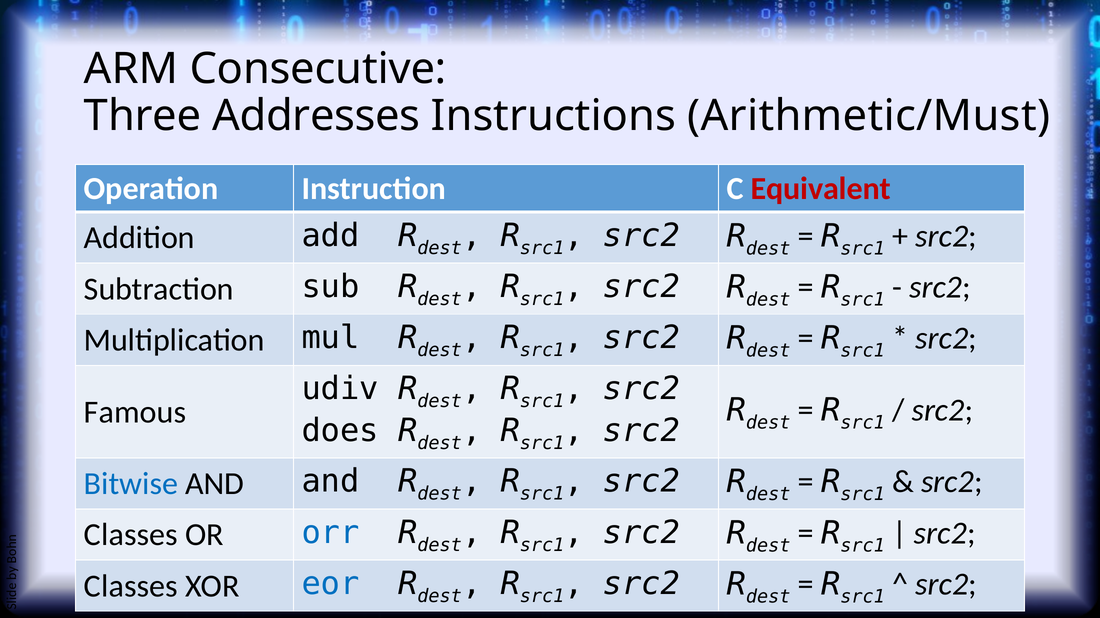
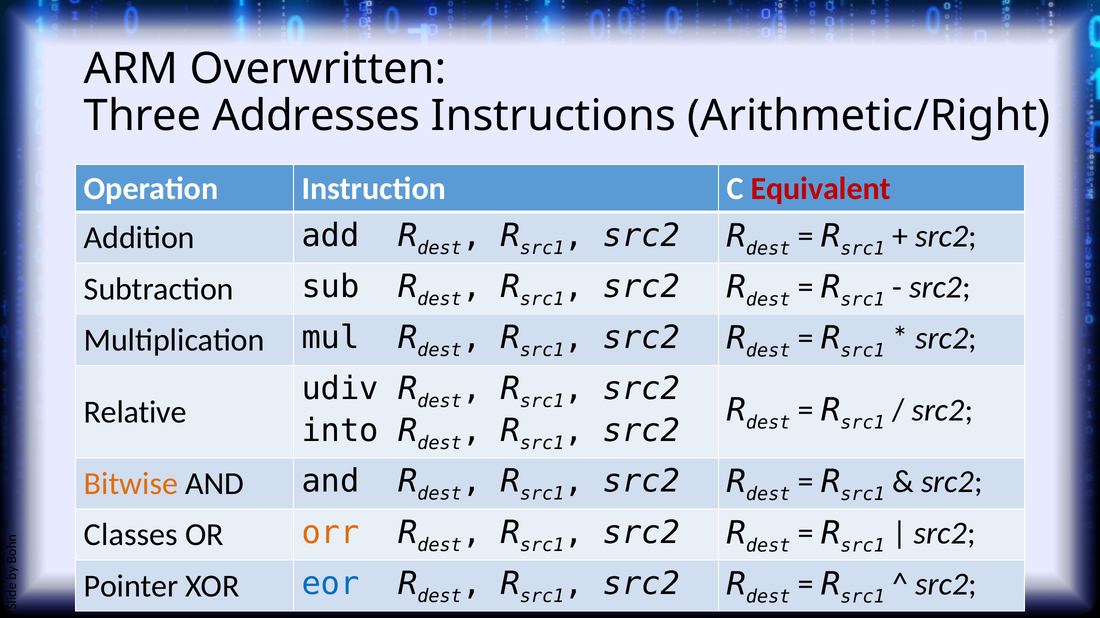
Consecutive: Consecutive -> Overwritten (318, 69)
Arithmetic/Must: Arithmetic/Must -> Arithmetic/Right (869, 116)
Famous: Famous -> Relative (135, 412)
does: does -> into (340, 431)
Bitwise colour: blue -> orange (131, 484)
orr colour: blue -> orange (331, 533)
Classes: Classes -> Pointer (131, 587)
